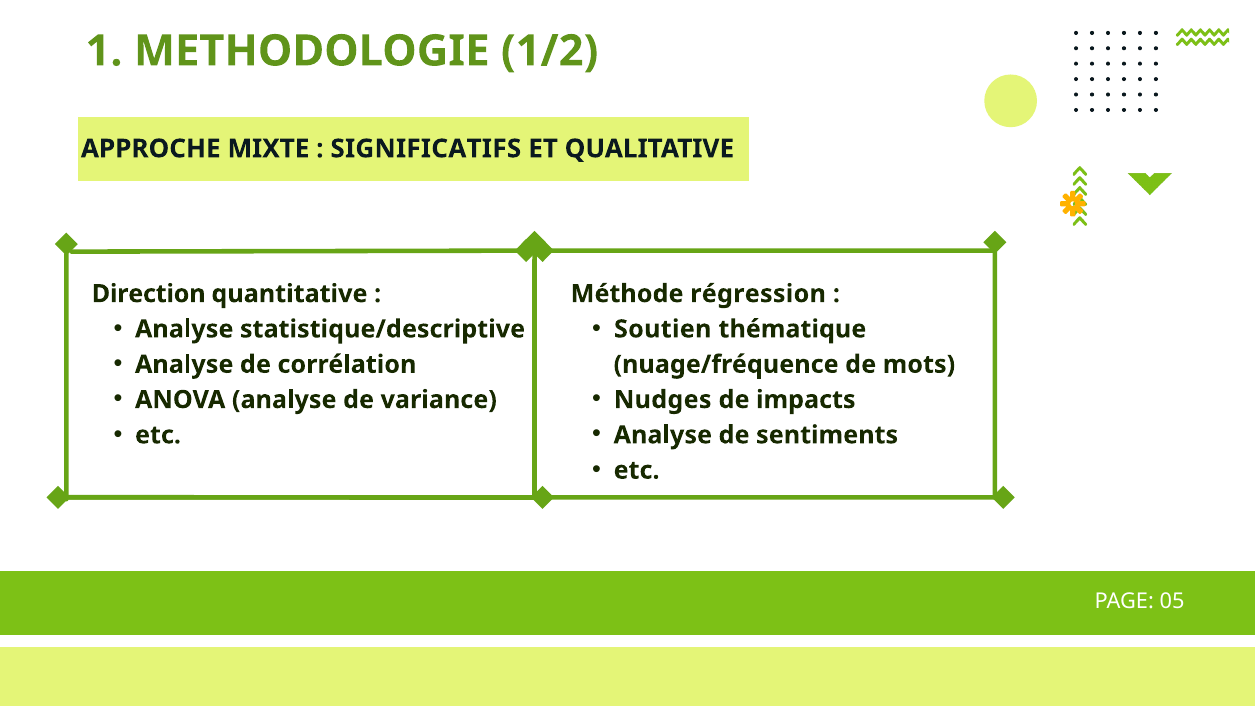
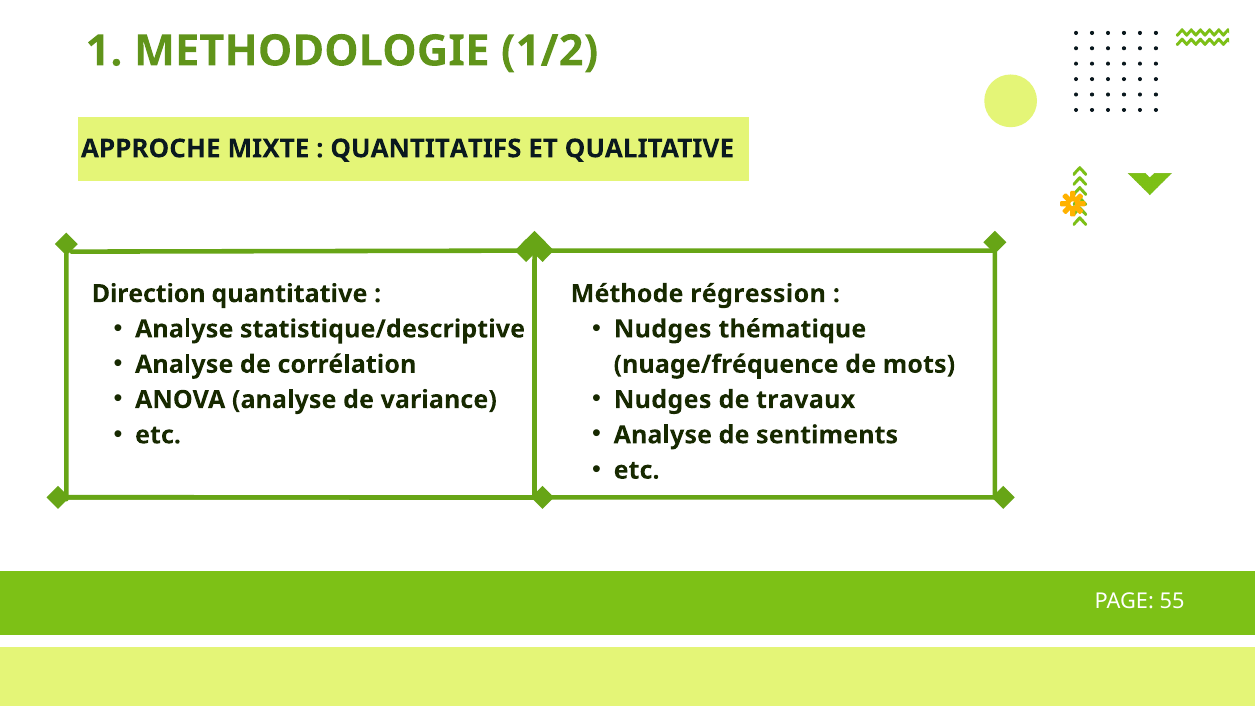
SIGNIFICATIFS: SIGNIFICATIFS -> QUANTITATIFS (426, 149)
Soutien: Soutien -> Nudges (663, 329)
impacts: impacts -> travaux (806, 400)
05: 05 -> 55 (1172, 601)
